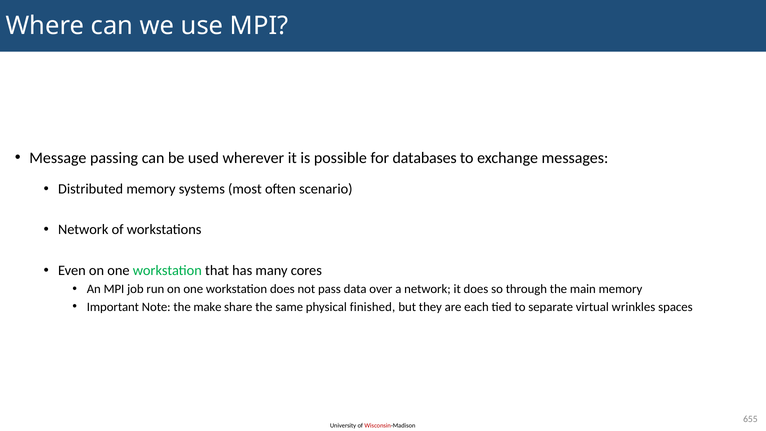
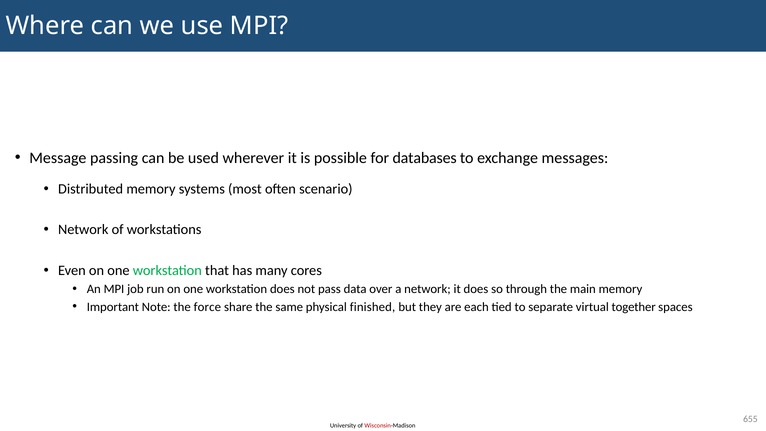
make: make -> force (207, 307)
wrinkles: wrinkles -> together (634, 307)
